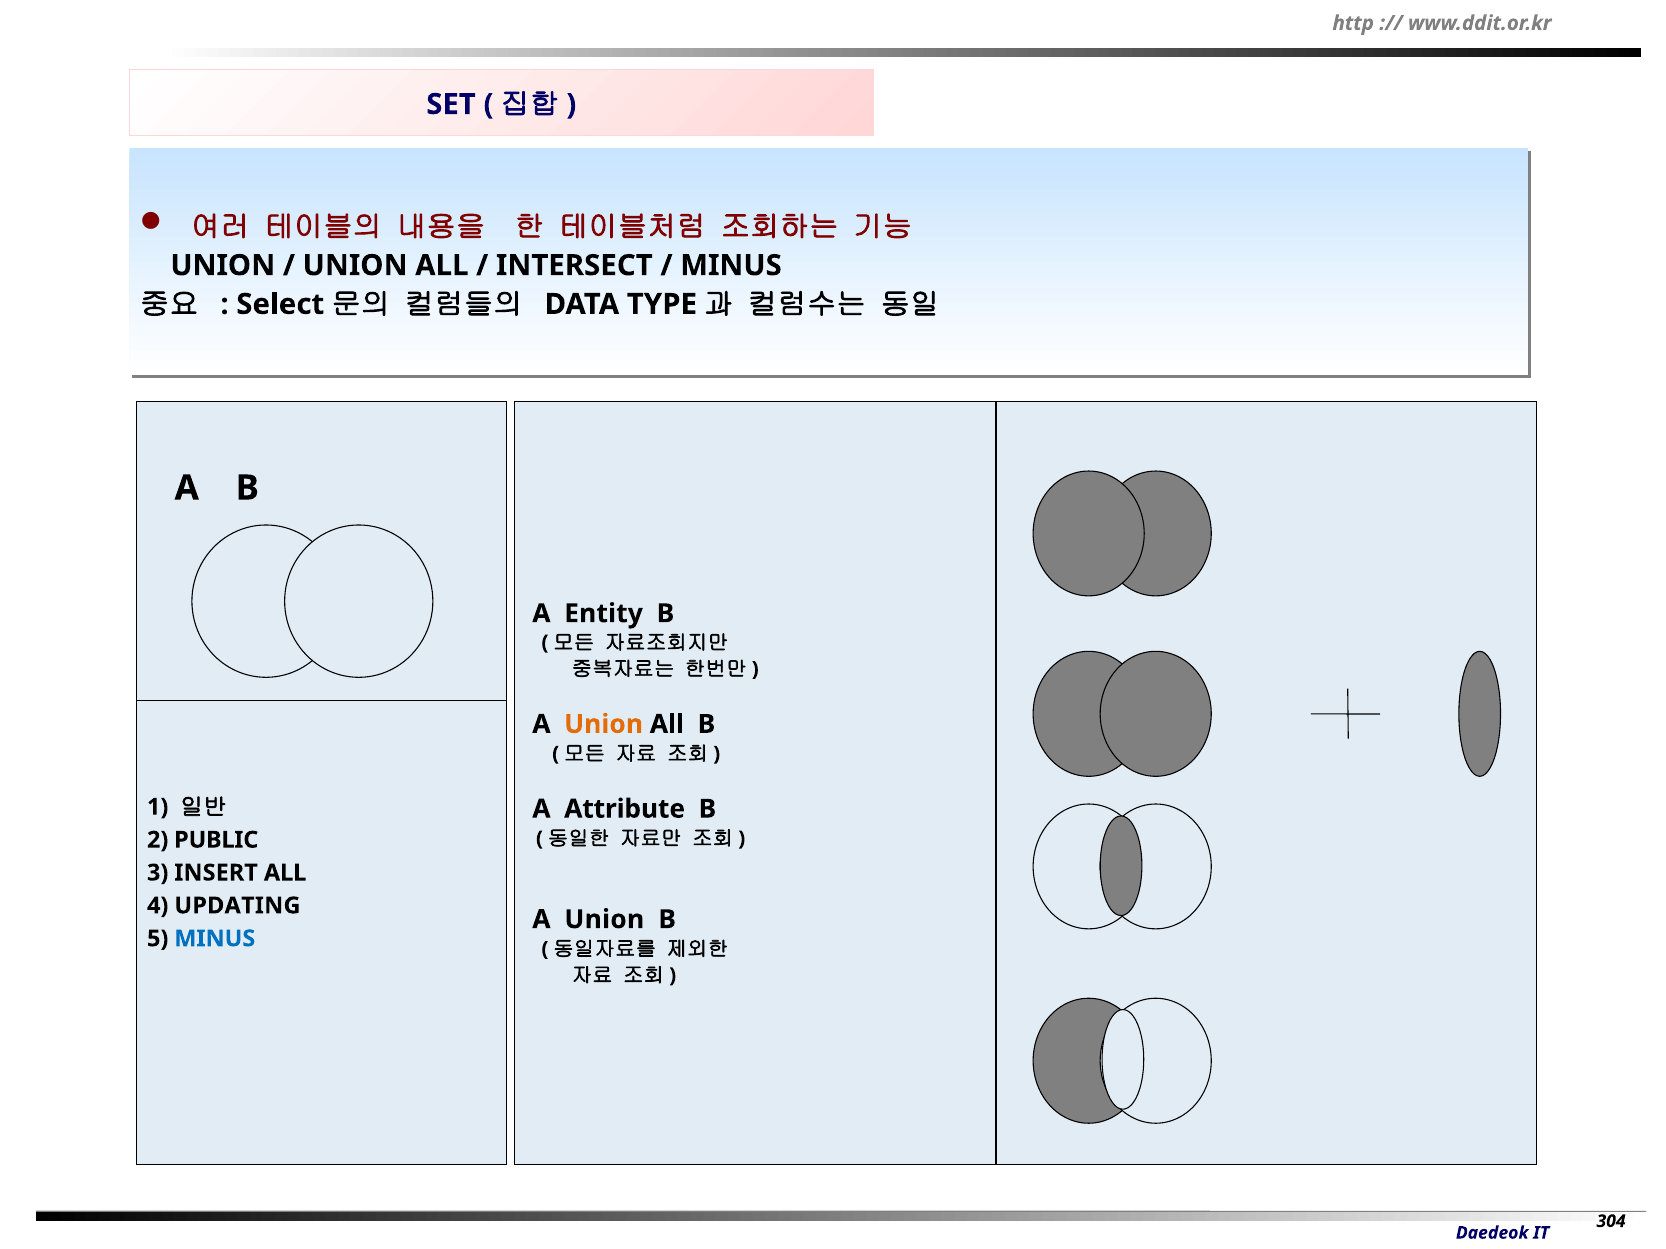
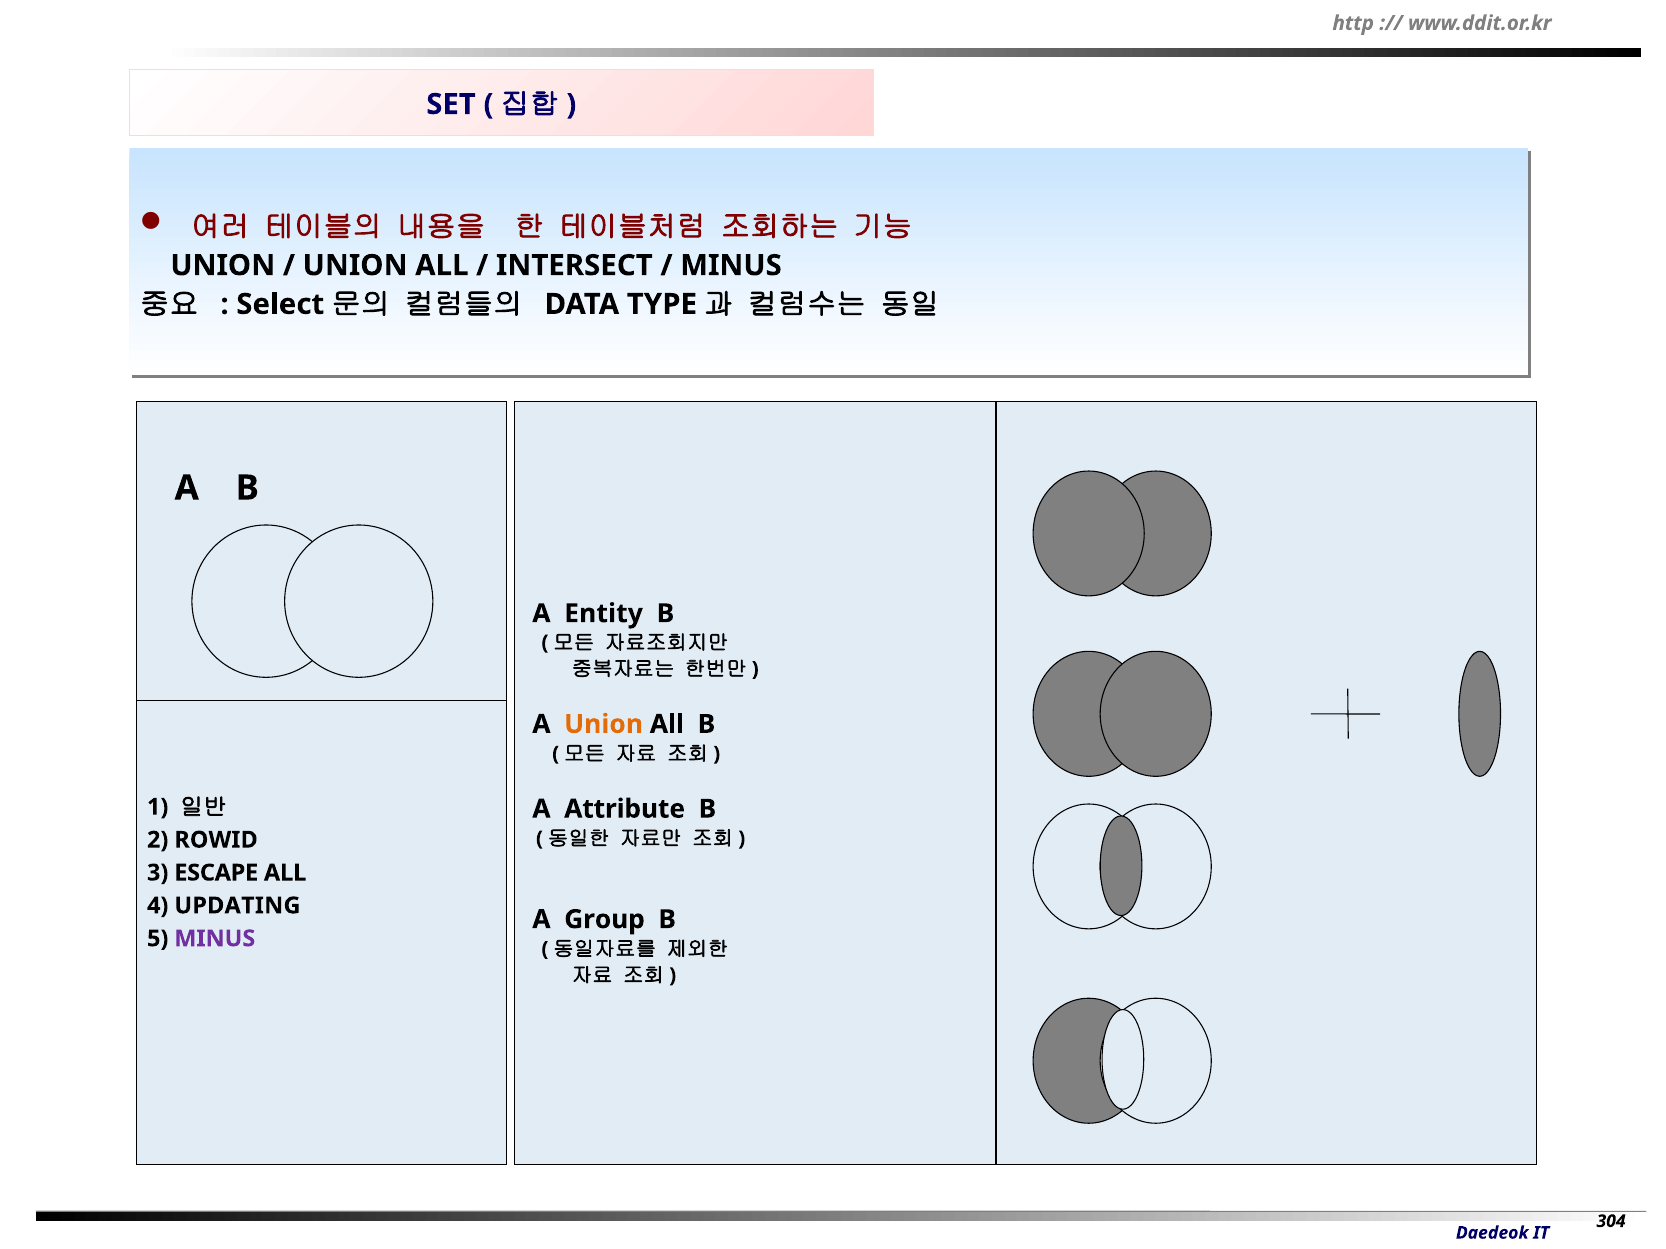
PUBLIC: PUBLIC -> ROWID (216, 840)
INSERT: INSERT -> ESCAPE (216, 873)
Union: Union -> Group (605, 920)
MINUS colour: blue -> purple (215, 939)
